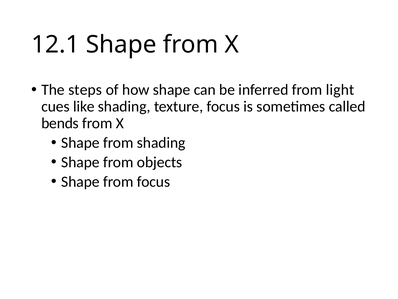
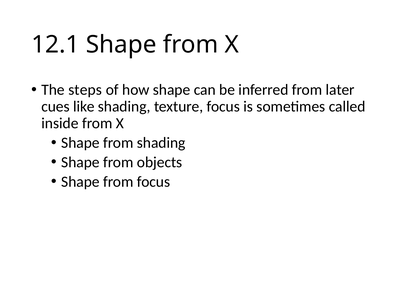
light: light -> later (340, 90)
bends: bends -> inside (60, 123)
